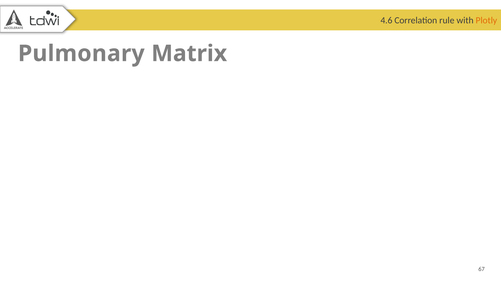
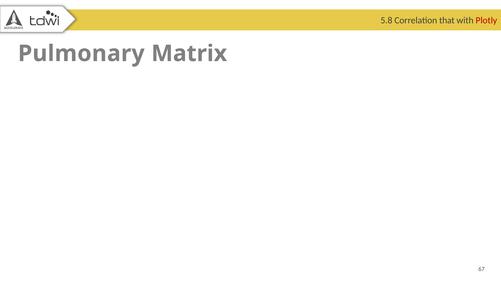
4.6: 4.6 -> 5.8 (386, 20)
rule: rule -> that (447, 20)
Plotly colour: orange -> red (486, 20)
